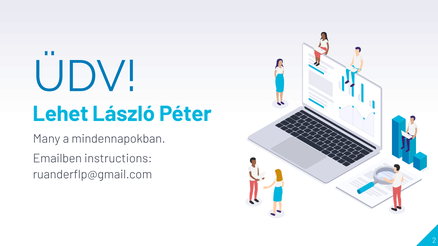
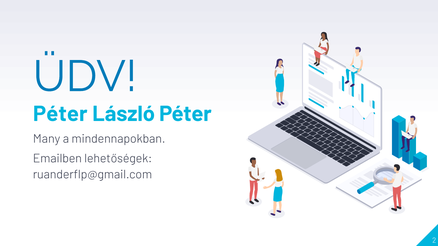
Lehet: Lehet -> Péter (60, 114)
instructions: instructions -> lehetőségek (118, 159)
